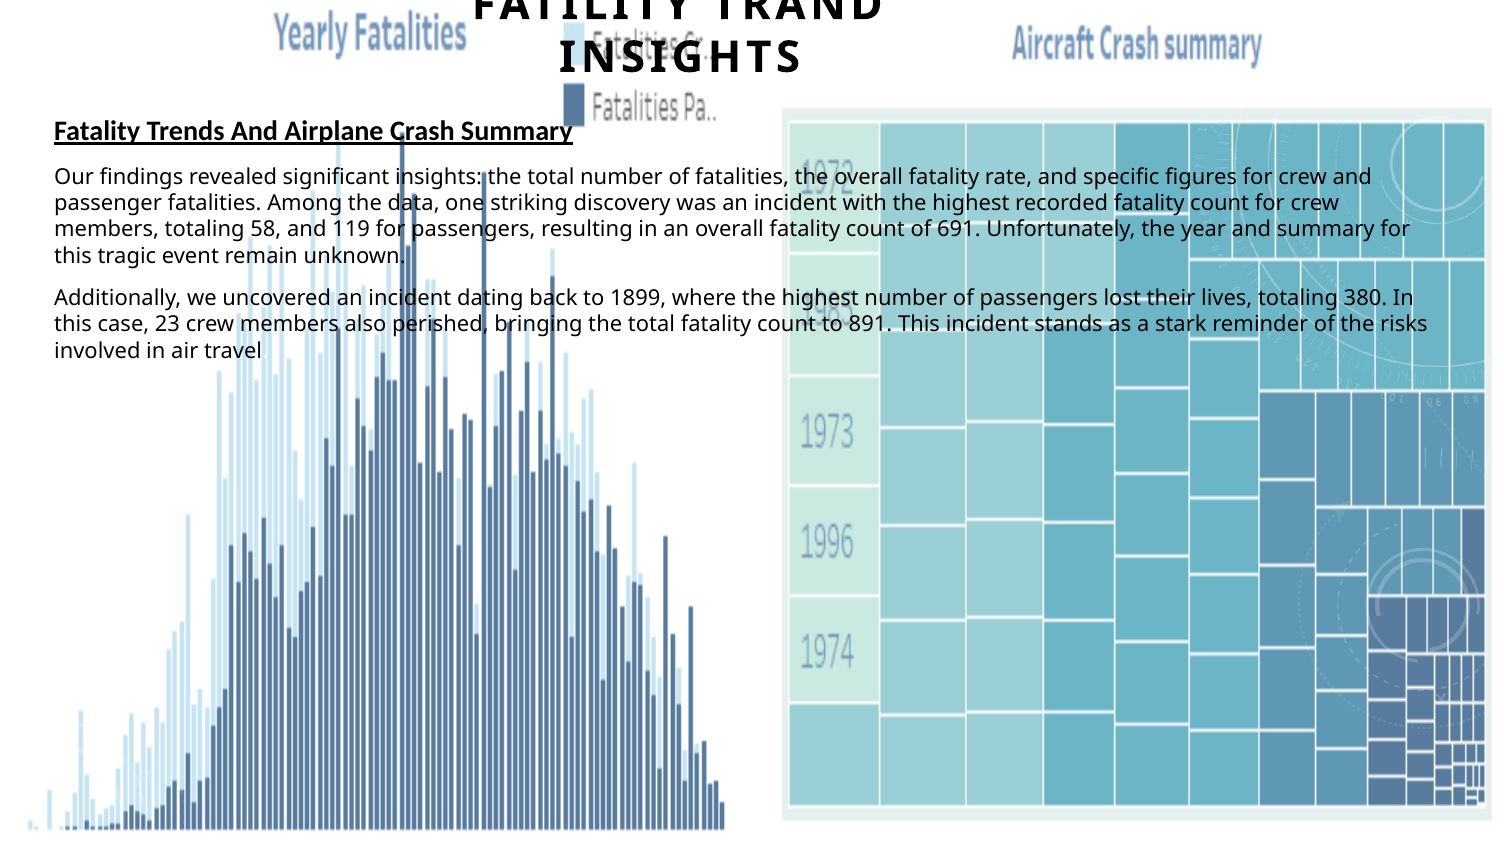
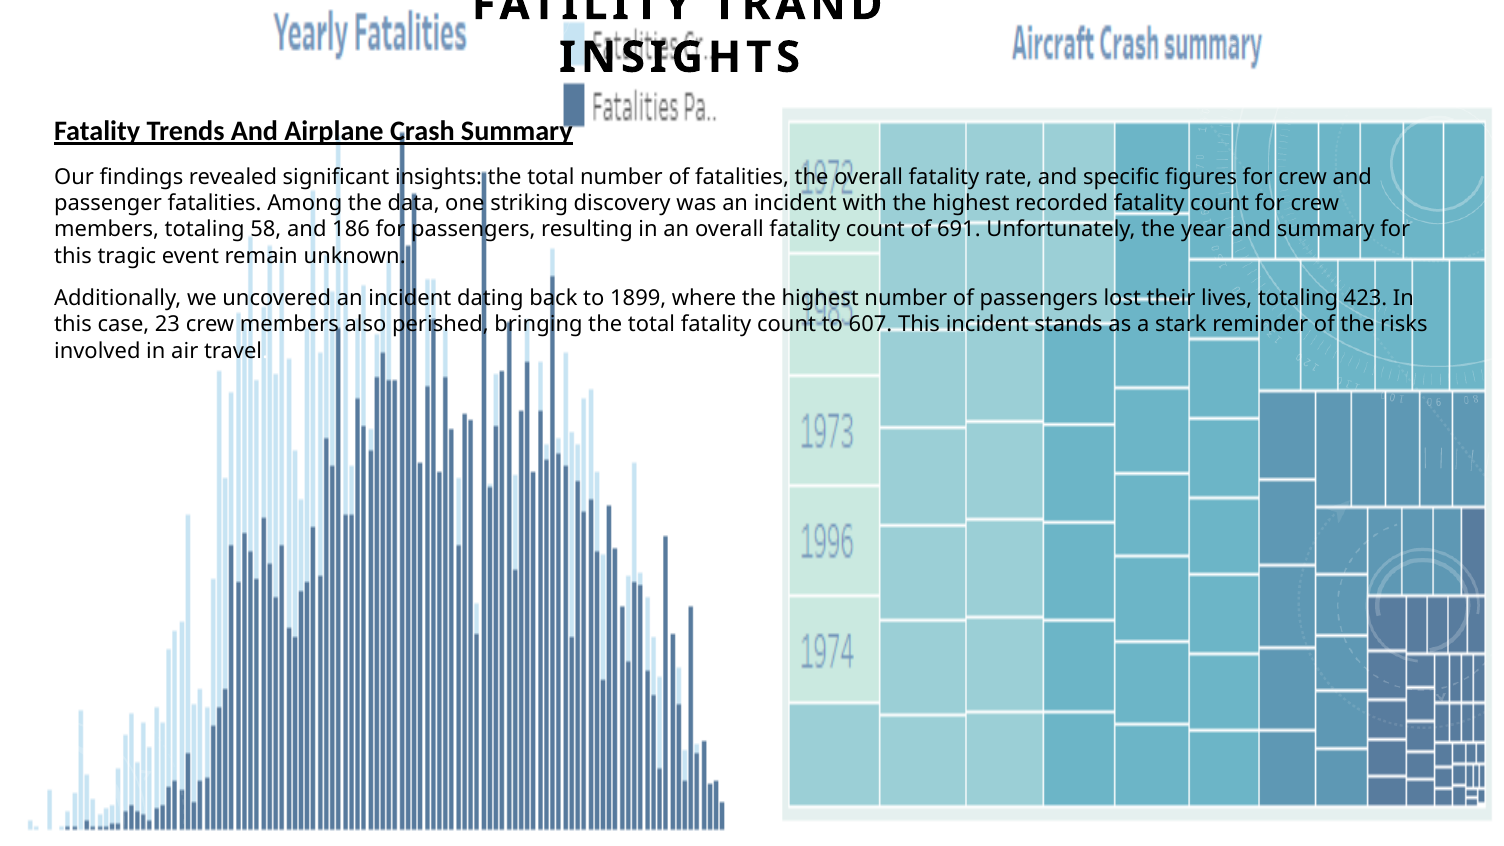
119: 119 -> 186 (351, 230)
380: 380 -> 423 (1366, 298)
891: 891 -> 607 (871, 324)
